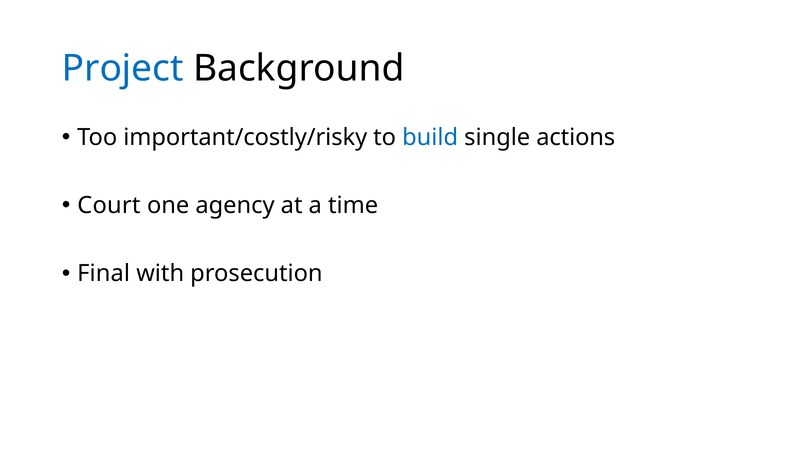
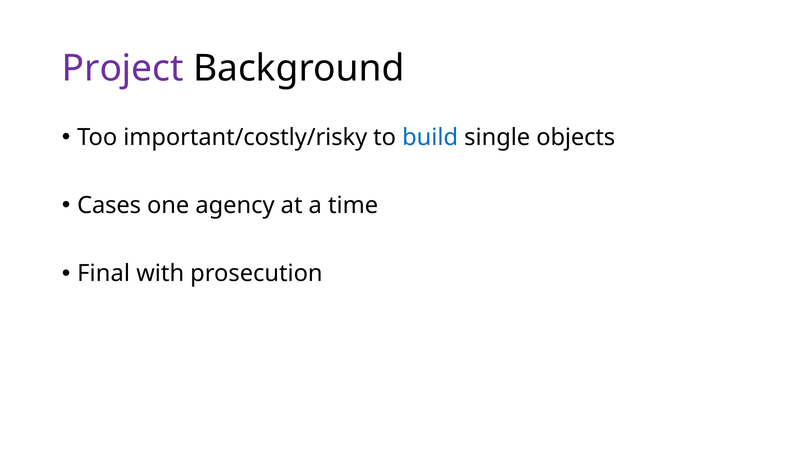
Project colour: blue -> purple (123, 68)
actions: actions -> objects (576, 137)
Court: Court -> Cases (109, 205)
